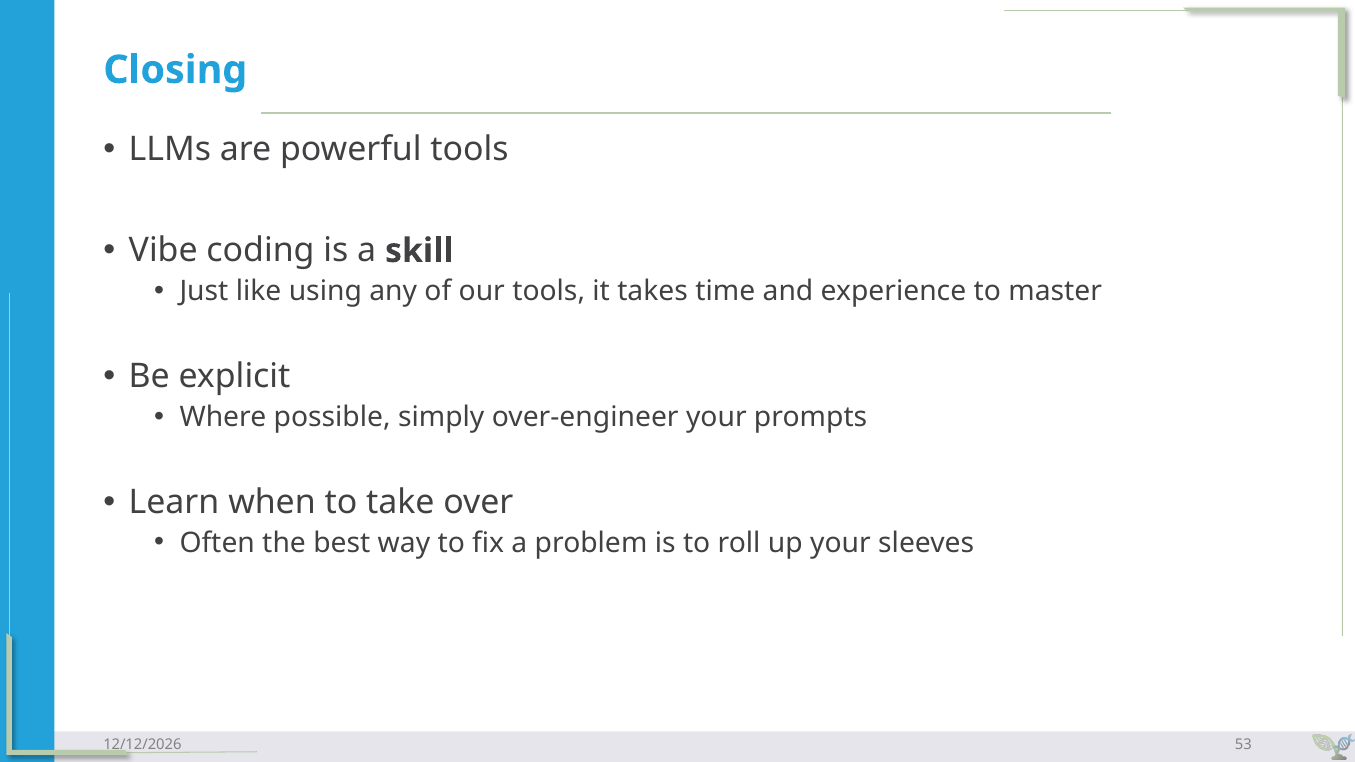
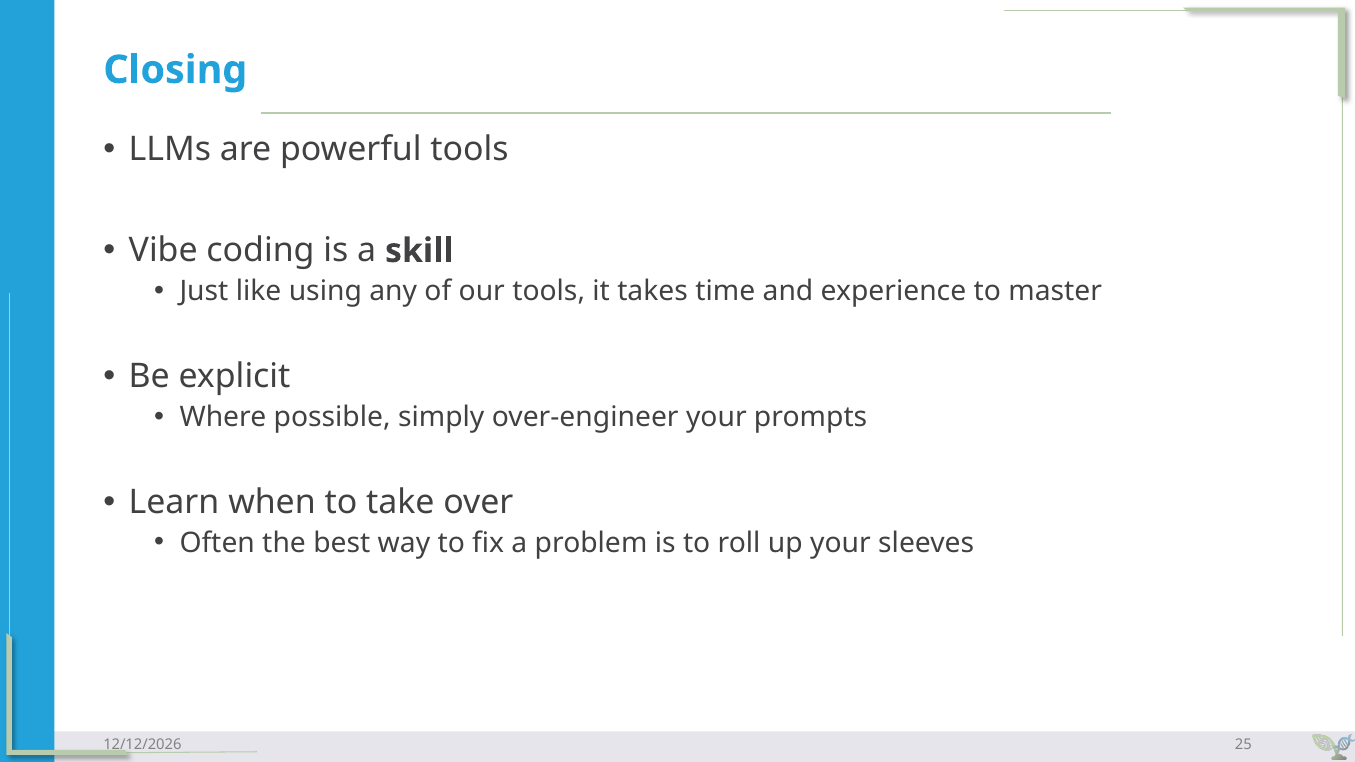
53: 53 -> 25 (1243, 745)
